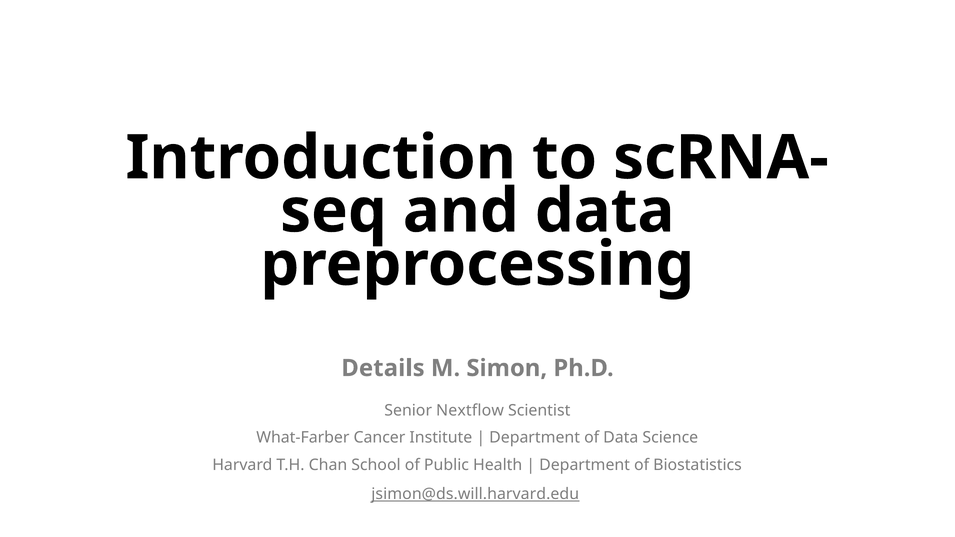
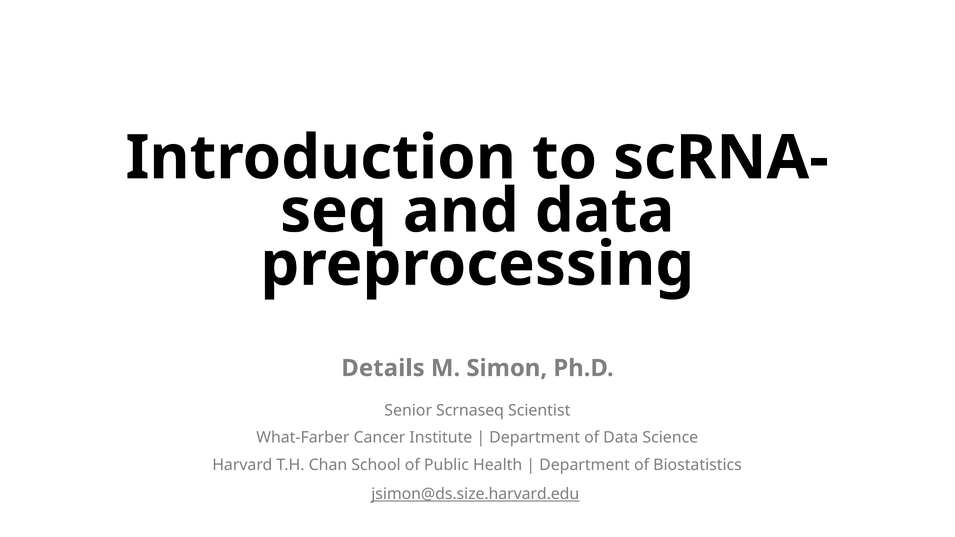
Nextflow: Nextflow -> Scrnaseq (470, 411)
jsimon@ds.will.harvard.edu: jsimon@ds.will.harvard.edu -> jsimon@ds.size.harvard.edu (475, 494)
